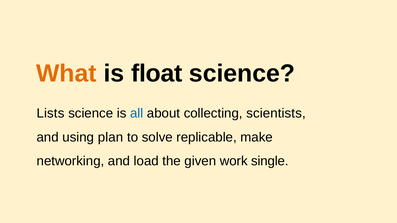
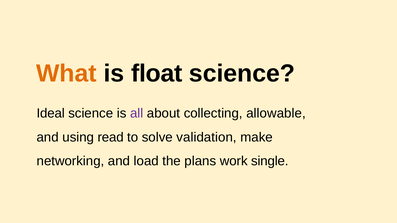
Lists: Lists -> Ideal (51, 114)
all colour: blue -> purple (137, 114)
scientists: scientists -> allowable (276, 114)
plan: plan -> read (111, 137)
replicable: replicable -> validation (207, 137)
given: given -> plans (200, 161)
